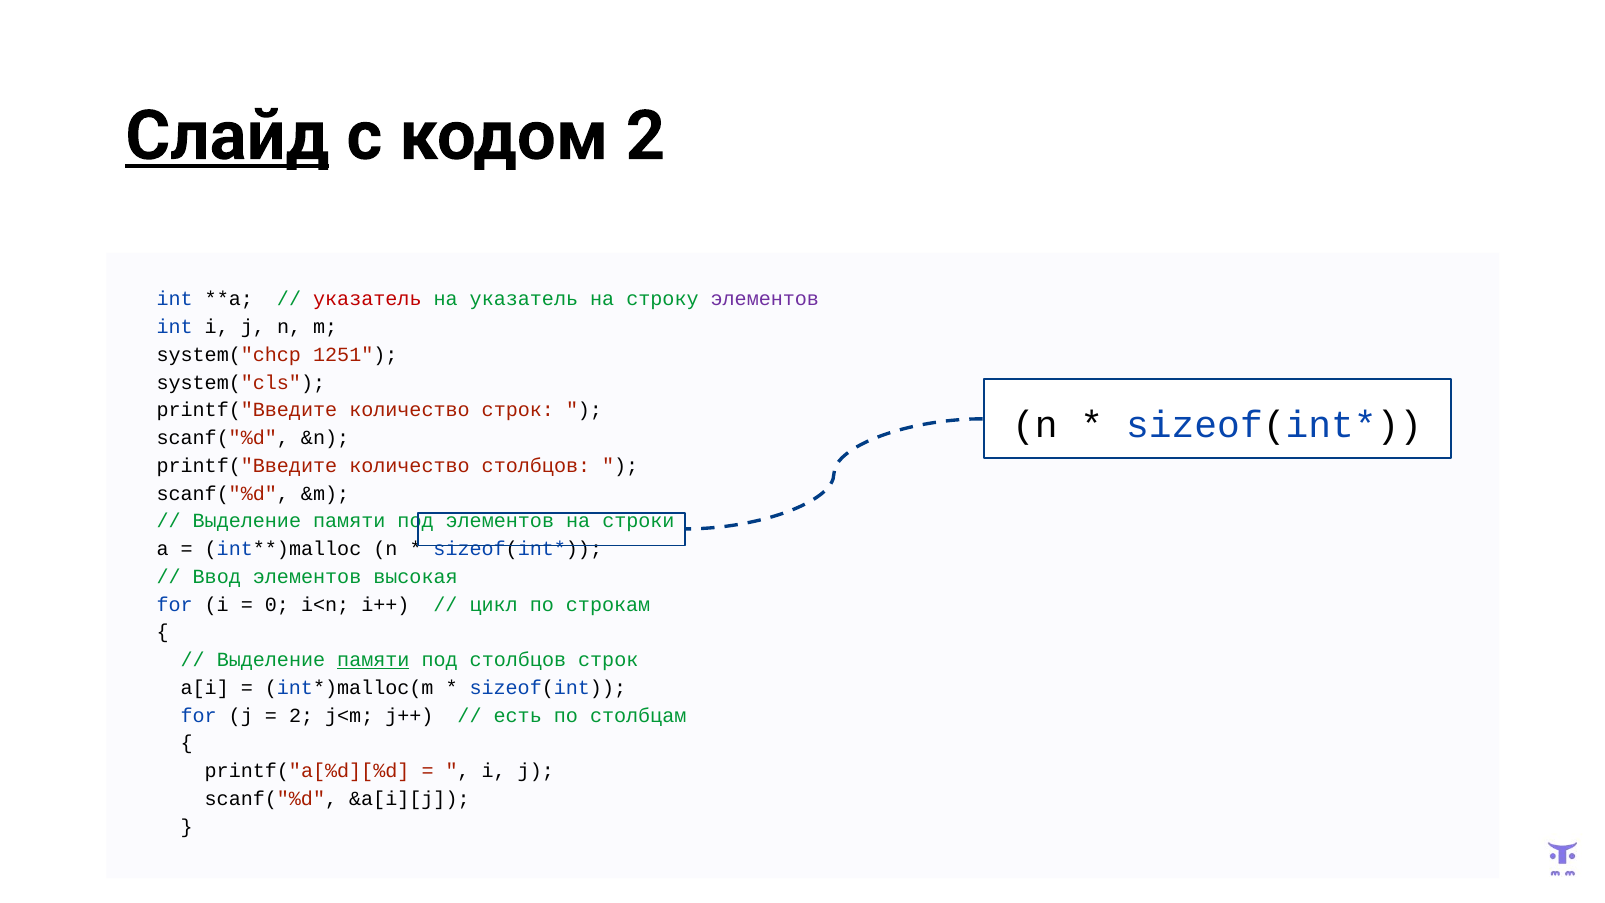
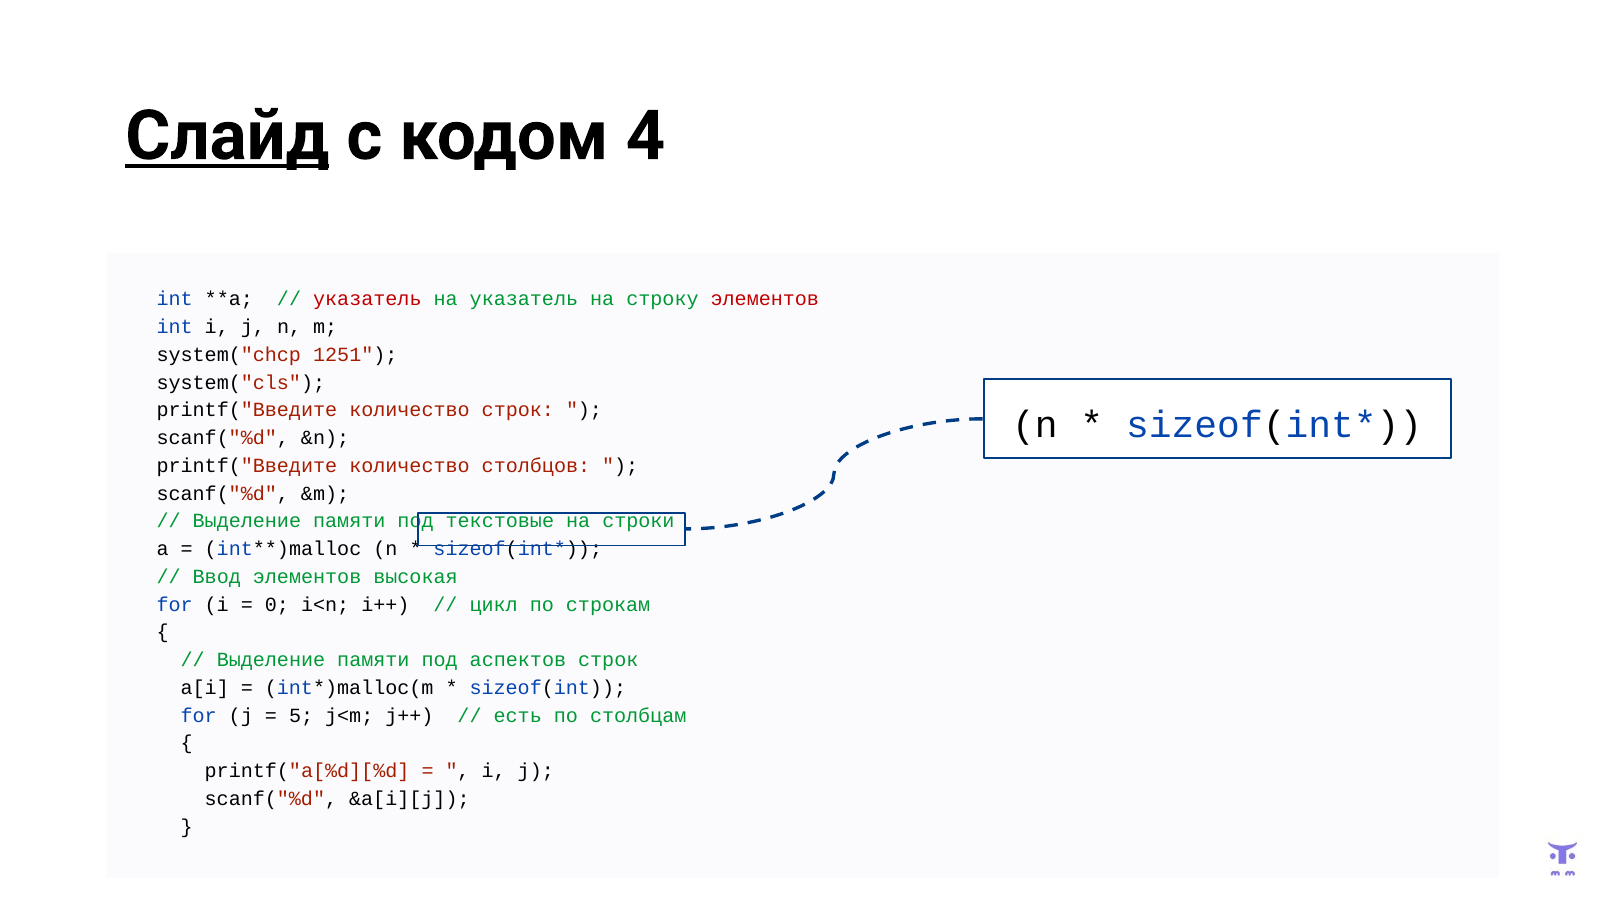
кодом 2: 2 -> 4 (645, 136)
элементов colour: purple -> red (765, 299)
под элементов: элементов -> текстовые (500, 521)
памяти underline: present -> none (373, 660)
под столбцов: столбцов -> аспектов (518, 660)
2: 2 -> 5 (301, 715)
